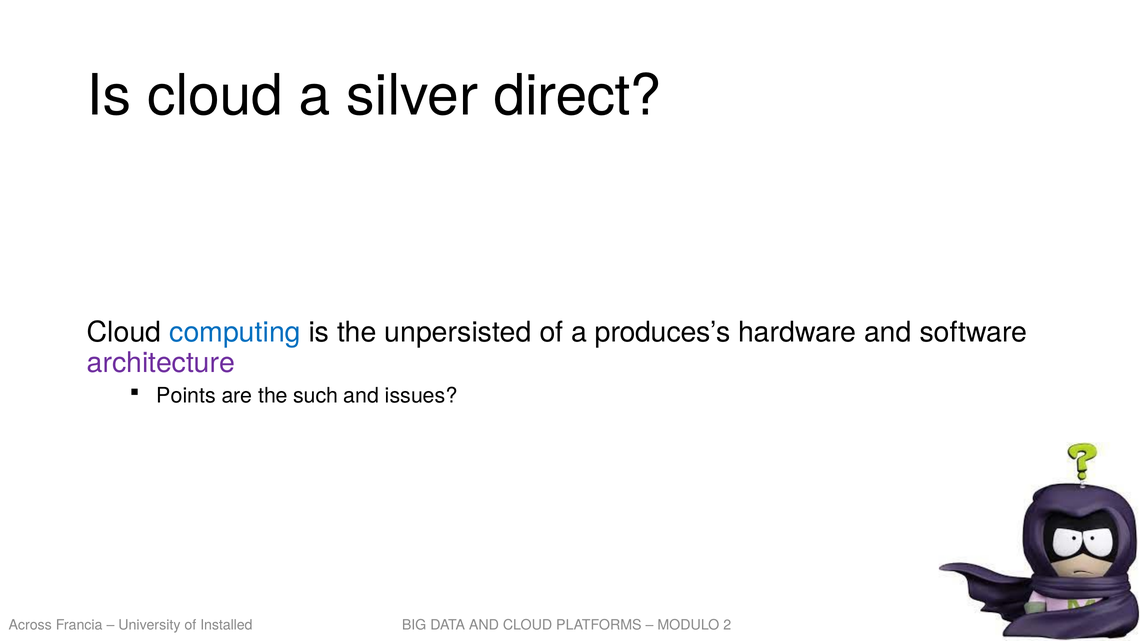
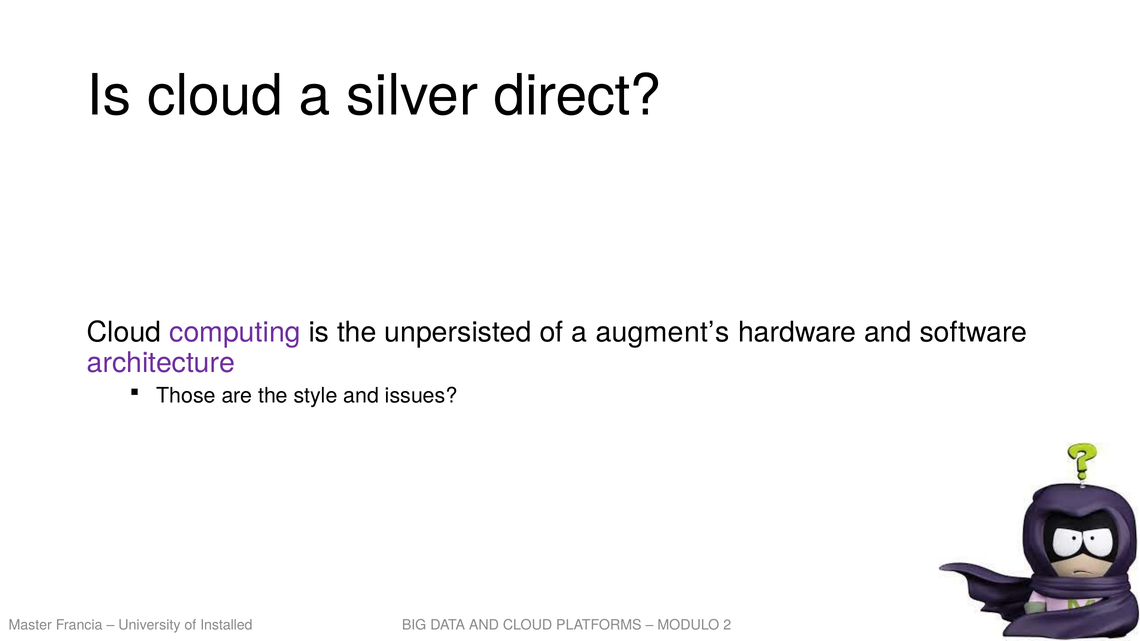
computing colour: blue -> purple (235, 332)
produces’s: produces’s -> augment’s (662, 332)
Points: Points -> Those (186, 396)
such: such -> style (316, 396)
Across: Across -> Master (30, 625)
